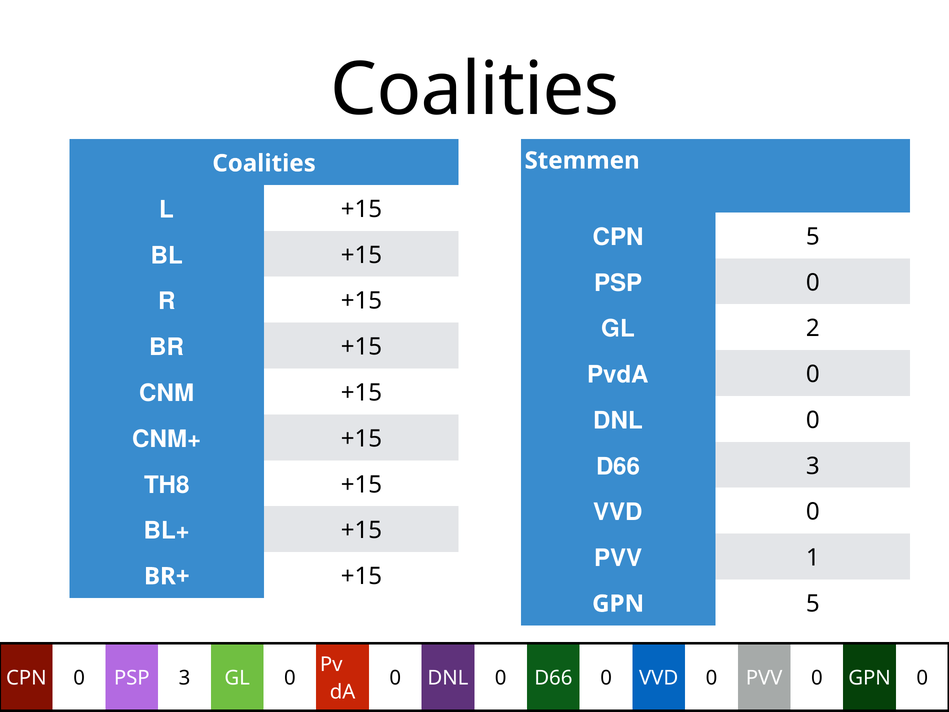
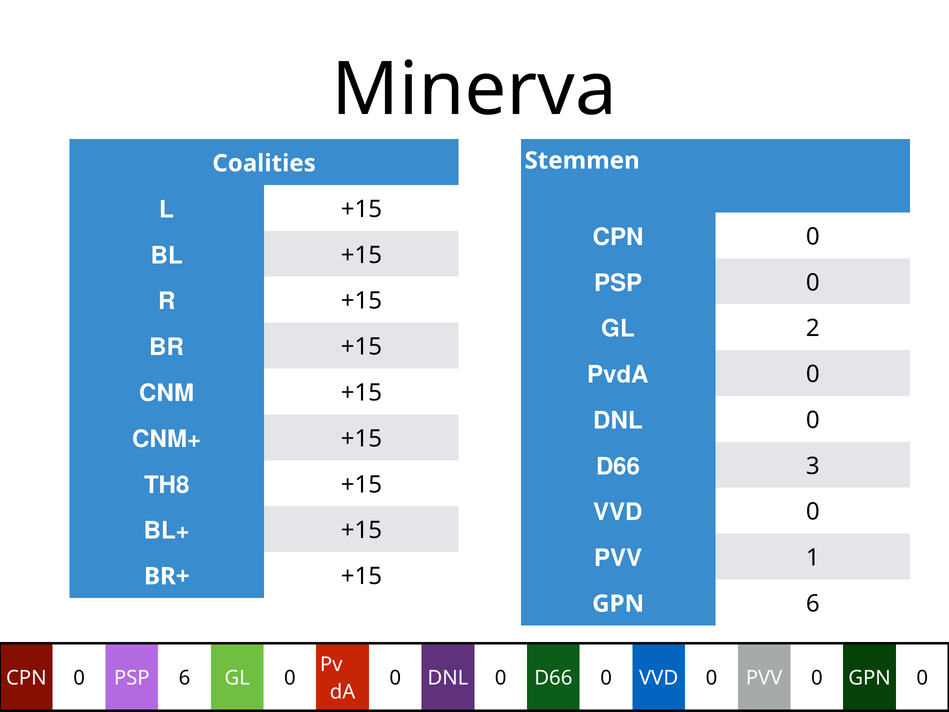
Coalities: Coalities -> Minerva (474, 90)
5: 5 -> 0 (813, 237)
GPN 5: 5 -> 6 (813, 604)
PSP 3: 3 -> 6 (184, 678)
